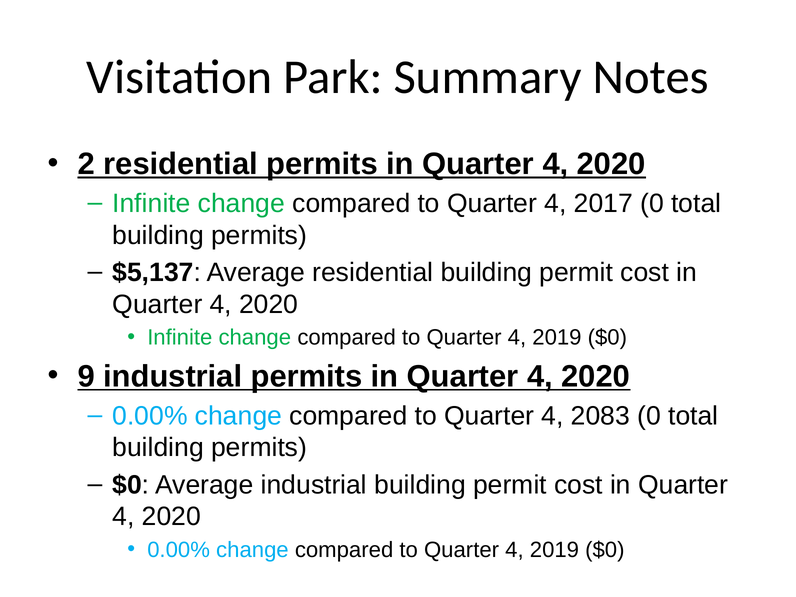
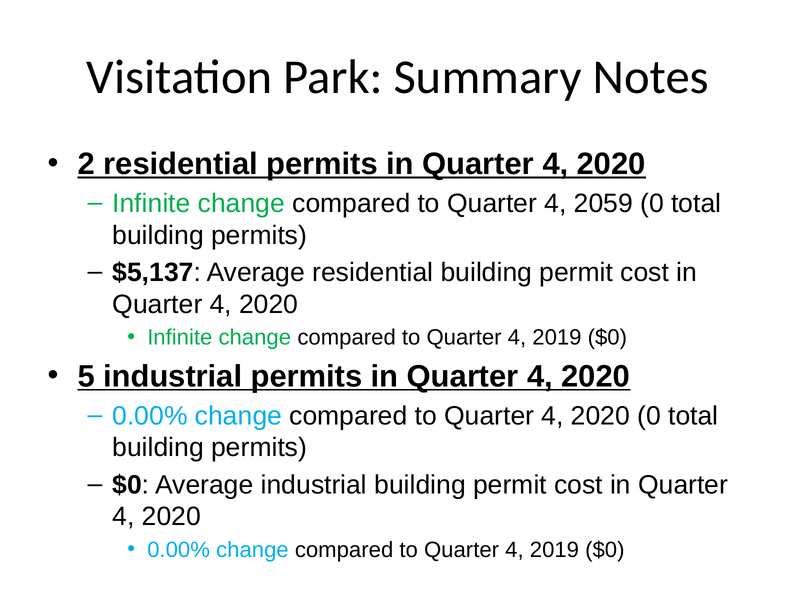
2017: 2017 -> 2059 (603, 204)
9: 9 -> 5 (86, 376)
to Quarter 4 2083: 2083 -> 2020 (600, 416)
